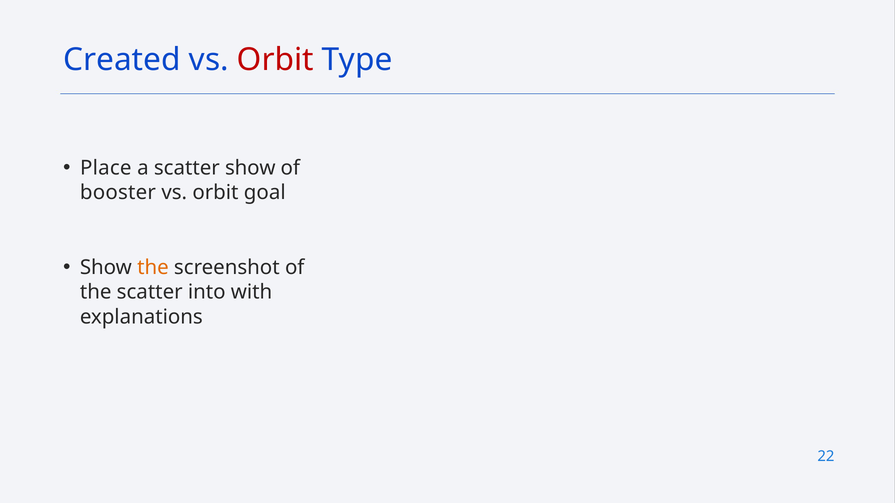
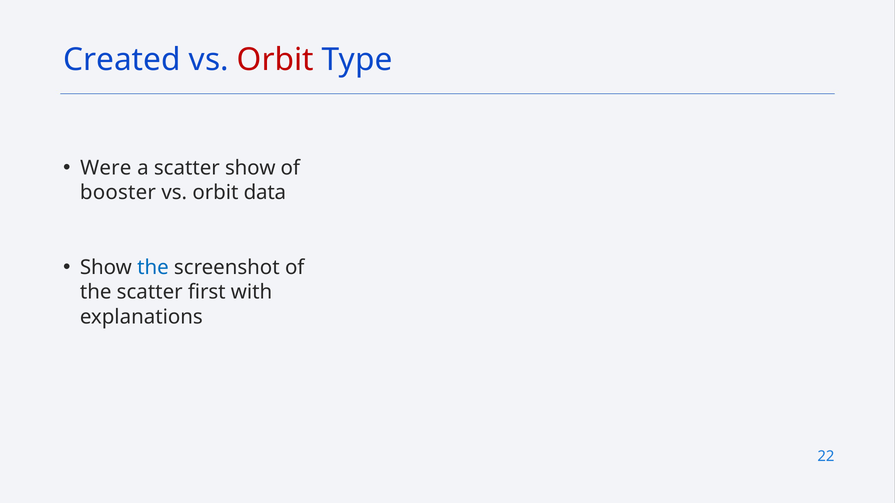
Place: Place -> Were (106, 168)
goal: goal -> data (265, 193)
the colour: orange -> blue (153, 268)
into: into -> first (207, 292)
